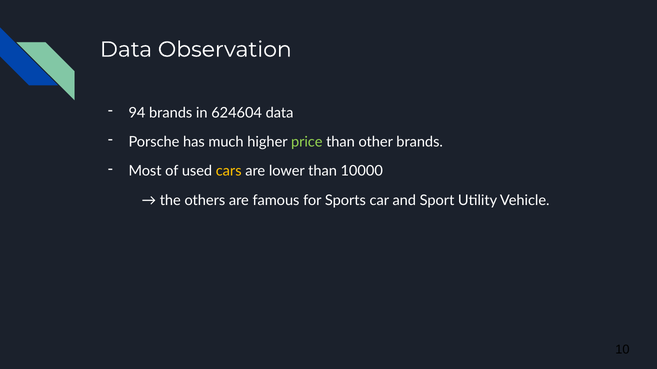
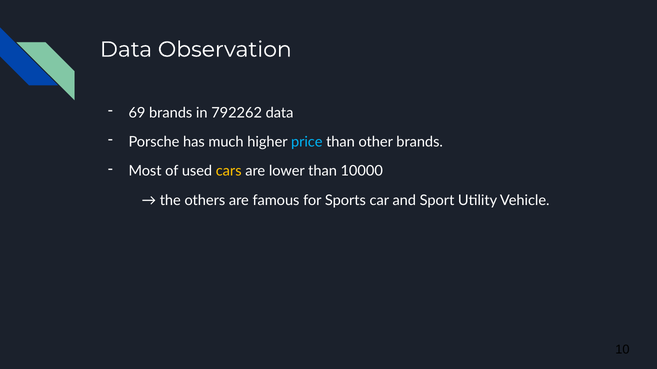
94: 94 -> 69 (137, 113)
624604: 624604 -> 792262 (237, 113)
price colour: light green -> light blue (307, 142)
